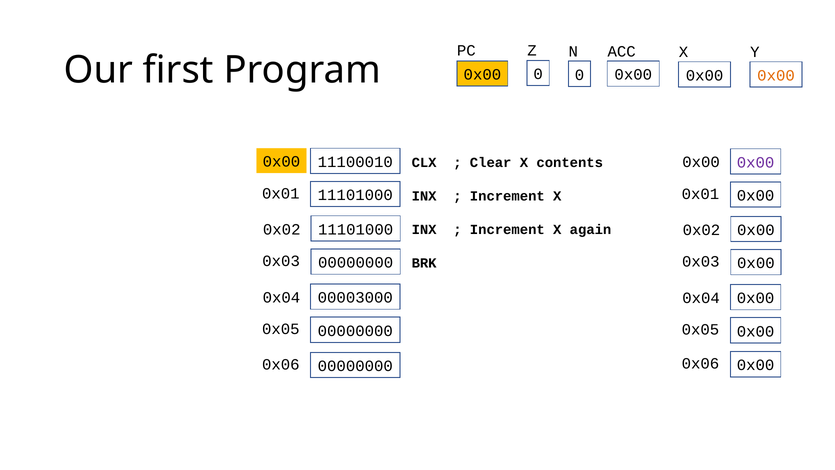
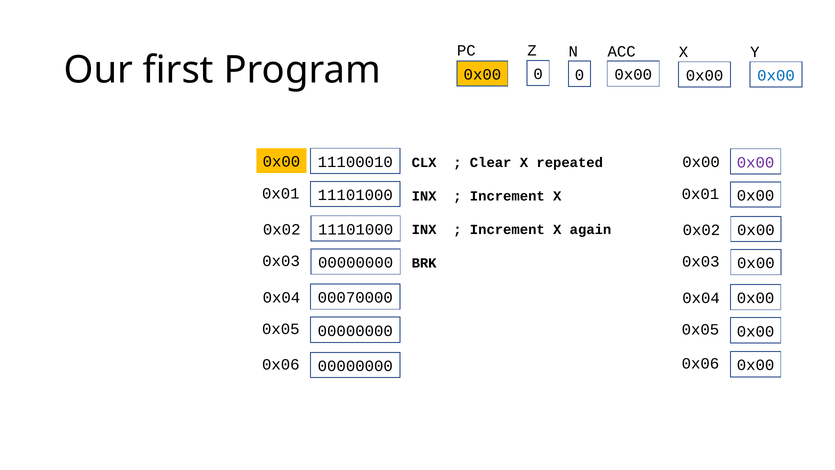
0x00 colour: orange -> blue (776, 75)
contents: contents -> repeated (570, 163)
00003000: 00003000 -> 00070000 (355, 298)
